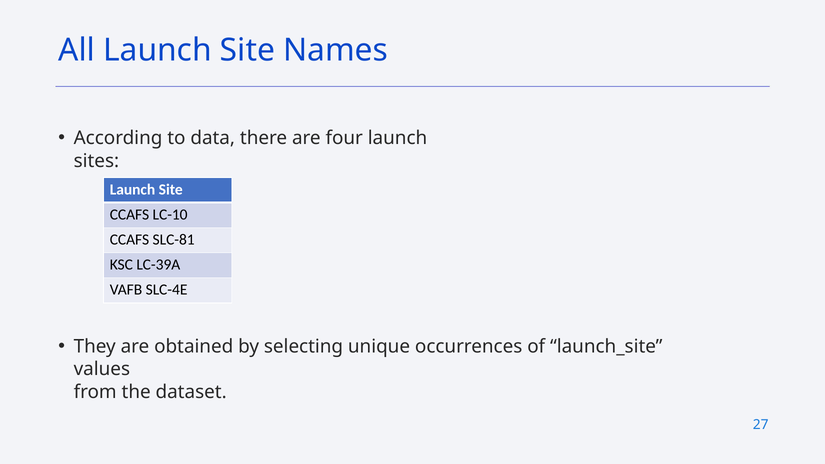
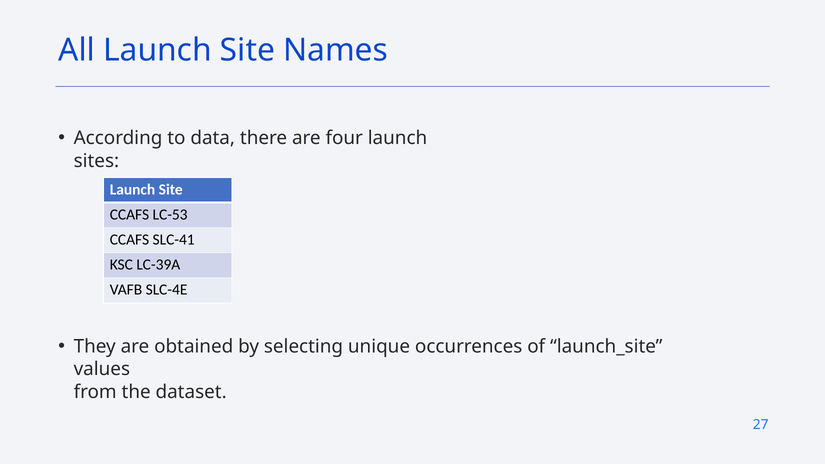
LC-10: LC-10 -> LC-53 (170, 215)
SLC-81: SLC-81 -> SLC-41 (174, 240)
